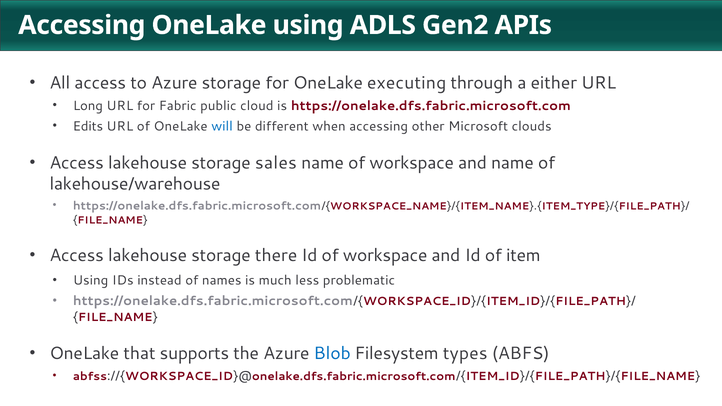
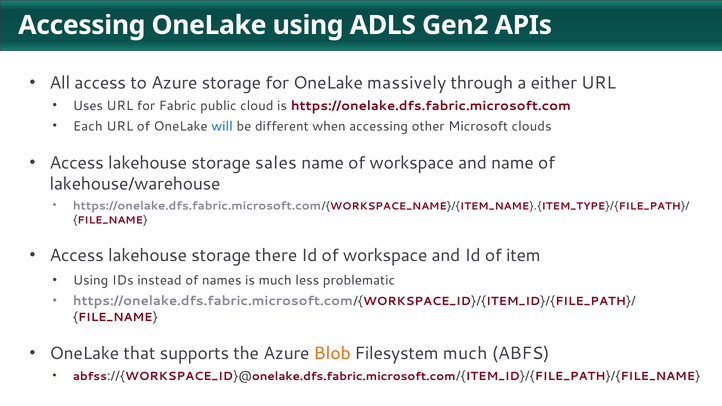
executing: executing -> massively (407, 83)
Long: Long -> Uses (88, 106)
Edits: Edits -> Each (88, 126)
Blob colour: blue -> orange (332, 353)
Filesystem types: types -> much (465, 353)
